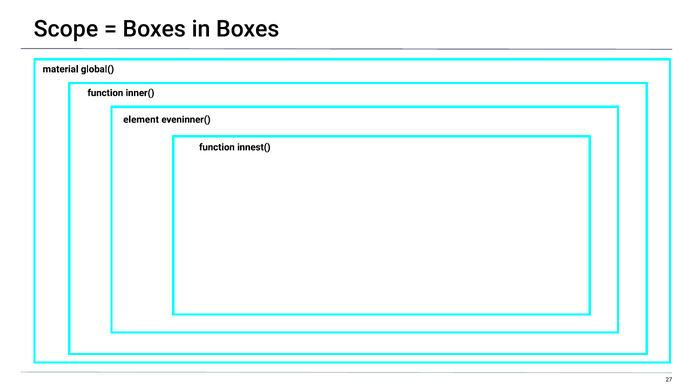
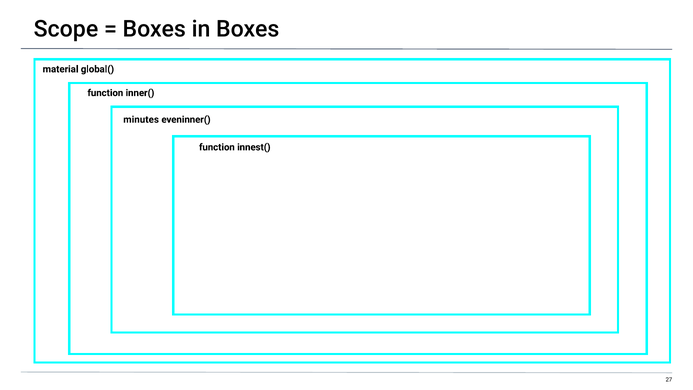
element: element -> minutes (141, 120)
